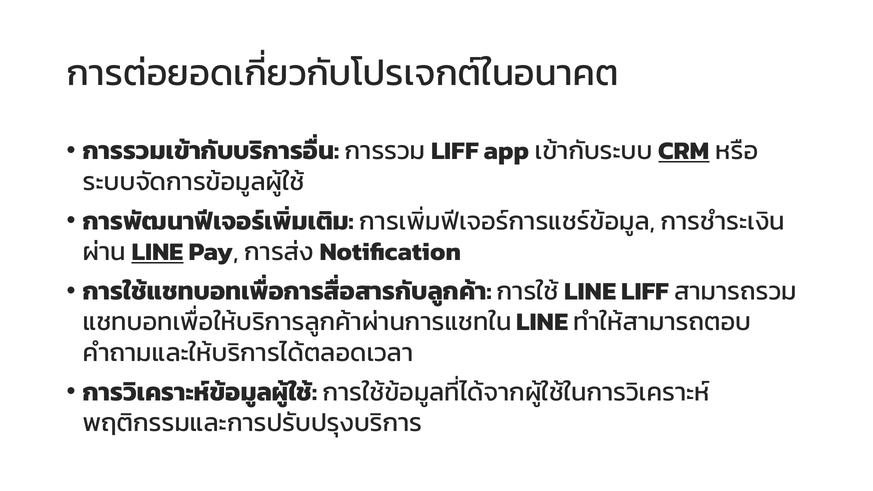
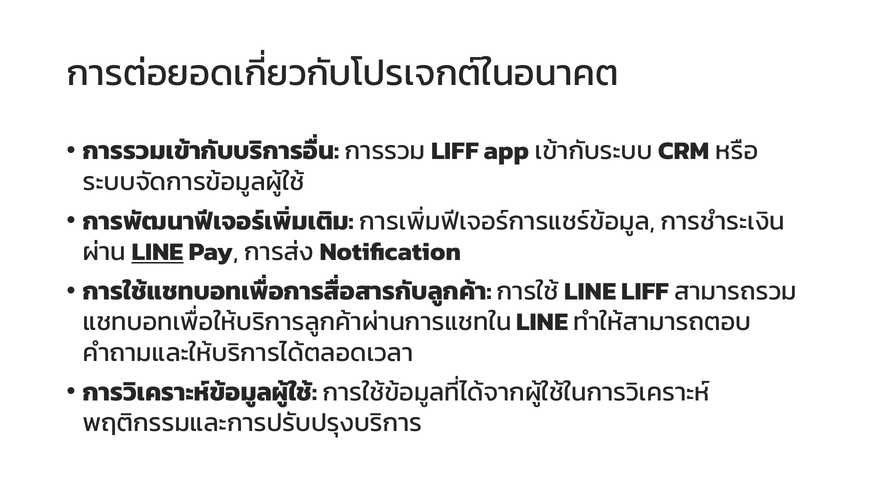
CRM underline: present -> none (684, 151)
